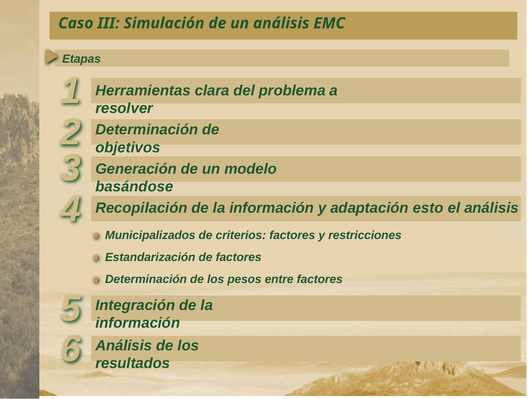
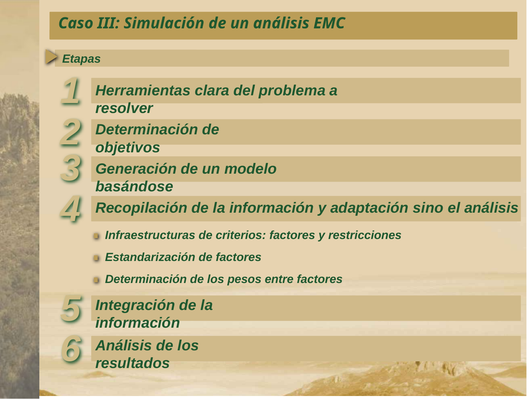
esto: esto -> sino (428, 208)
Municipalizados: Municipalizados -> Infraestructuras (150, 235)
